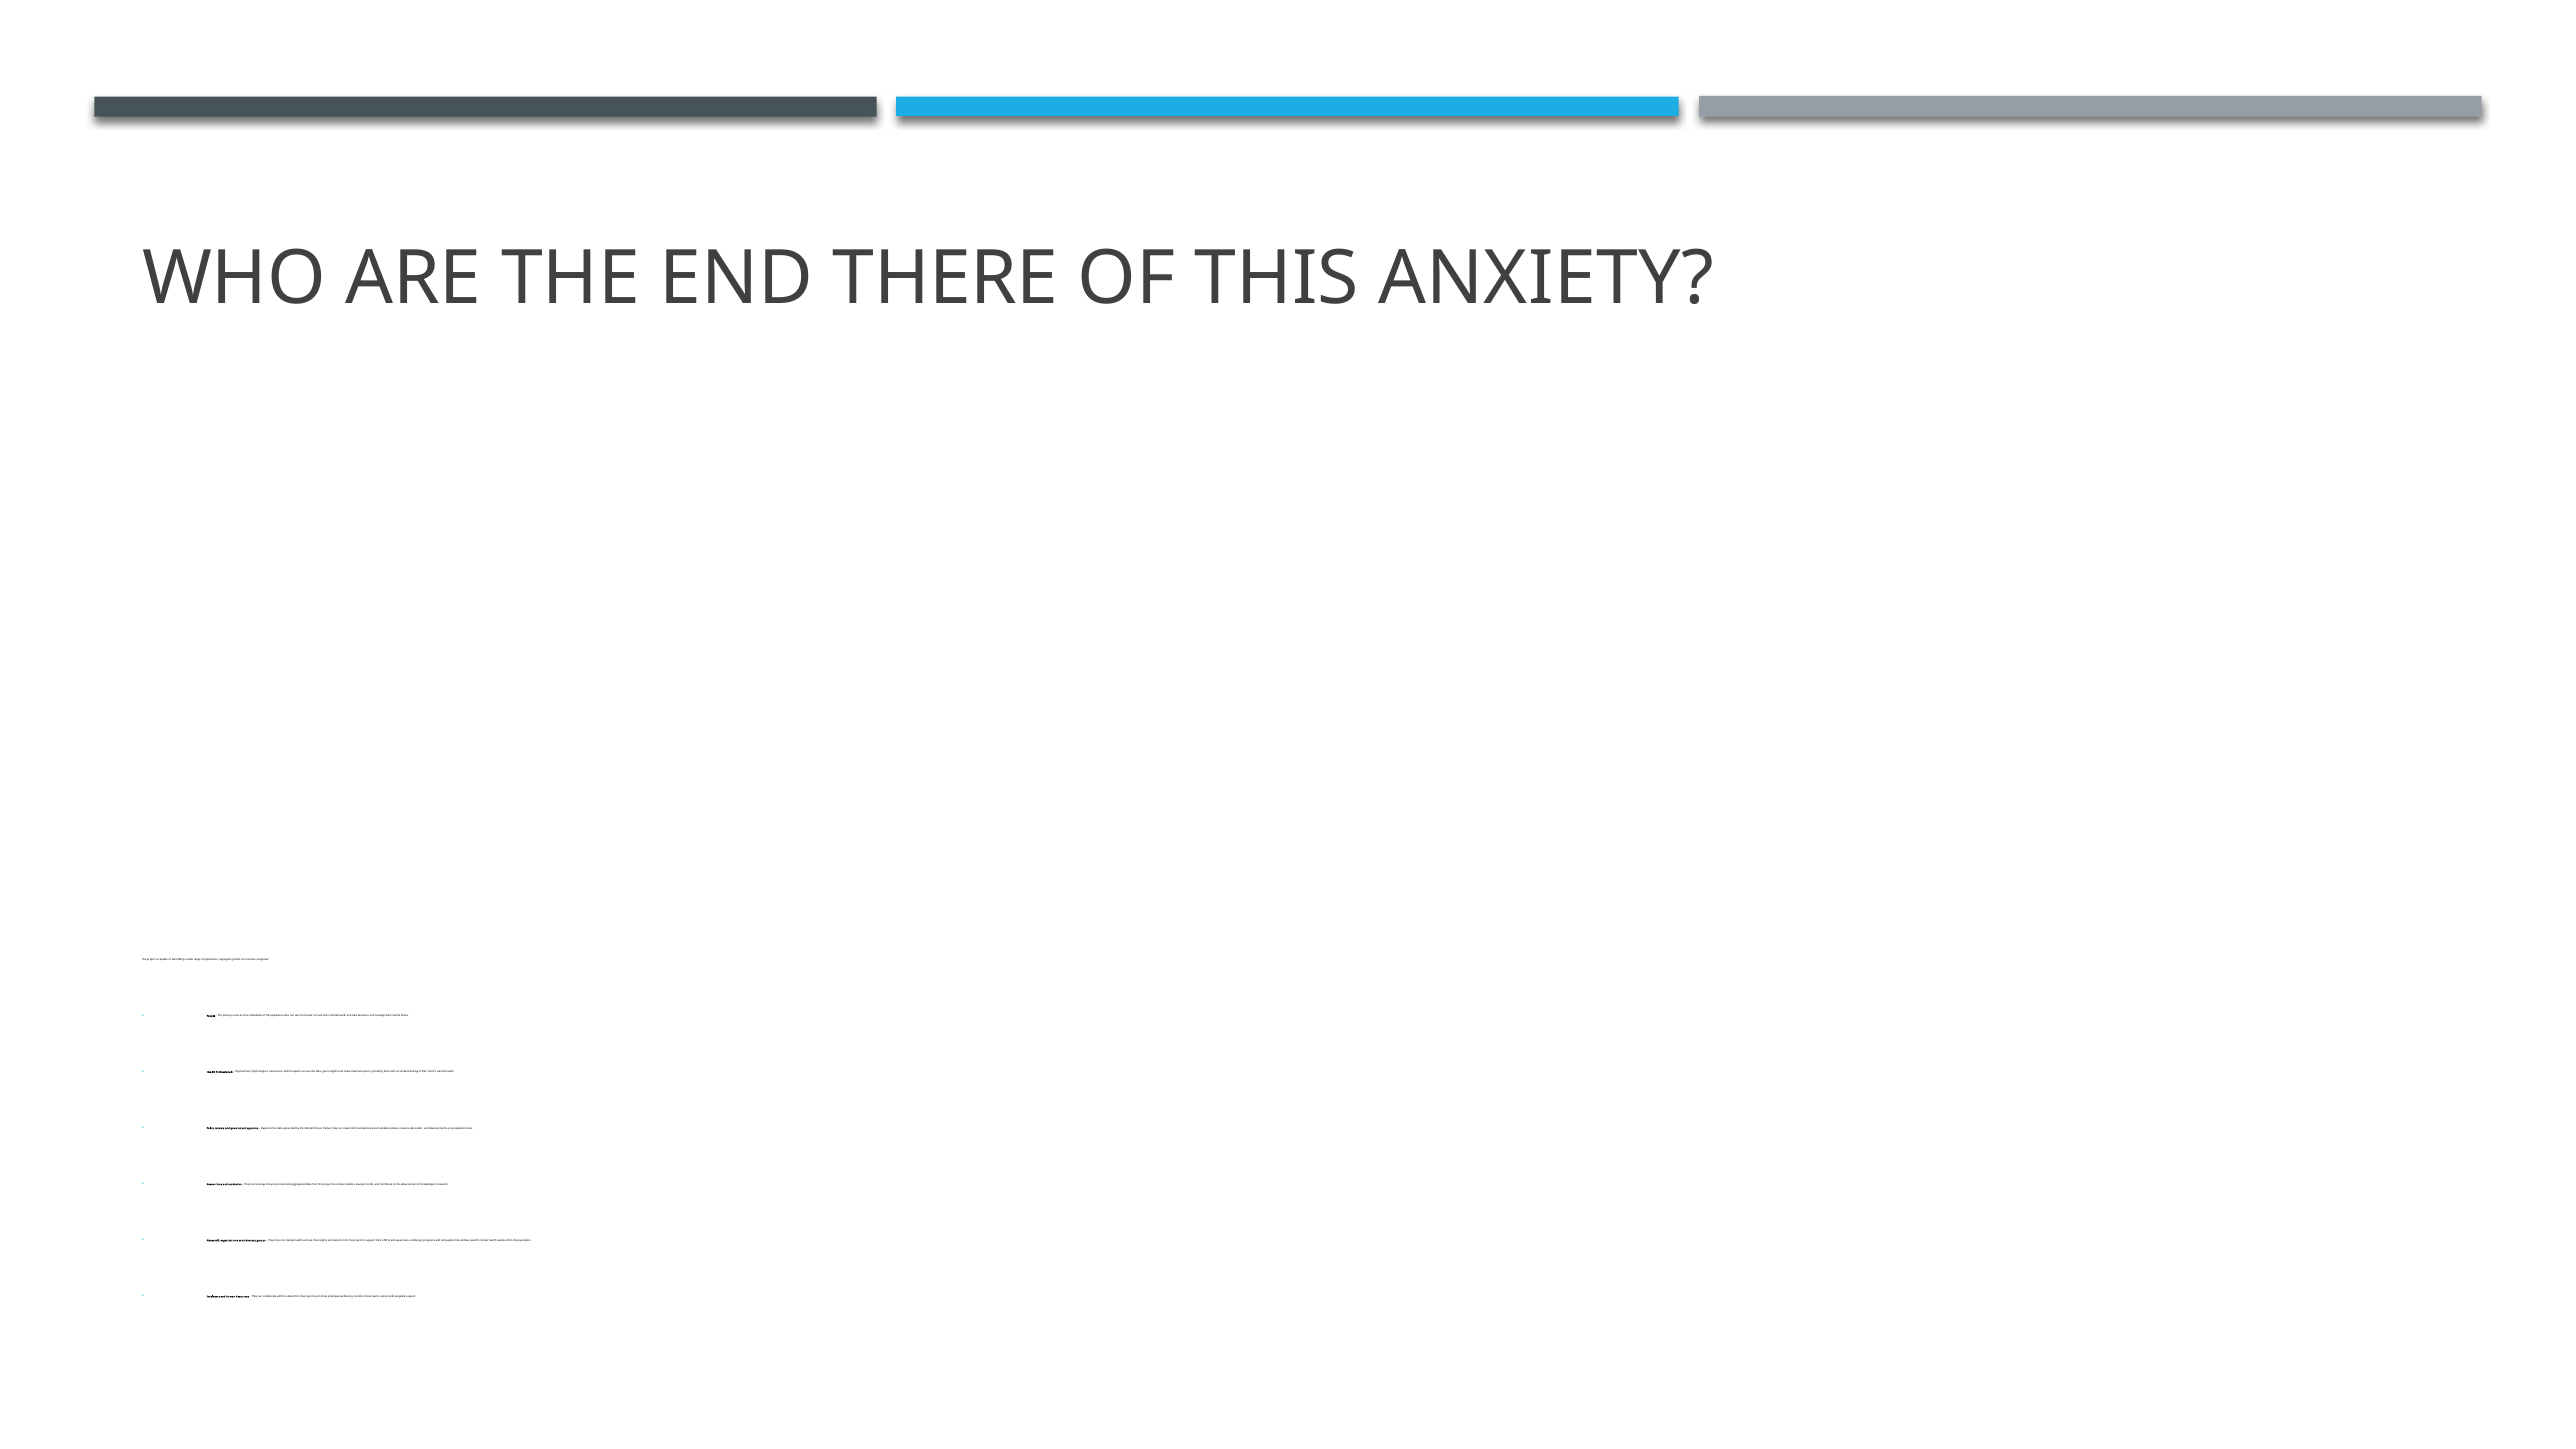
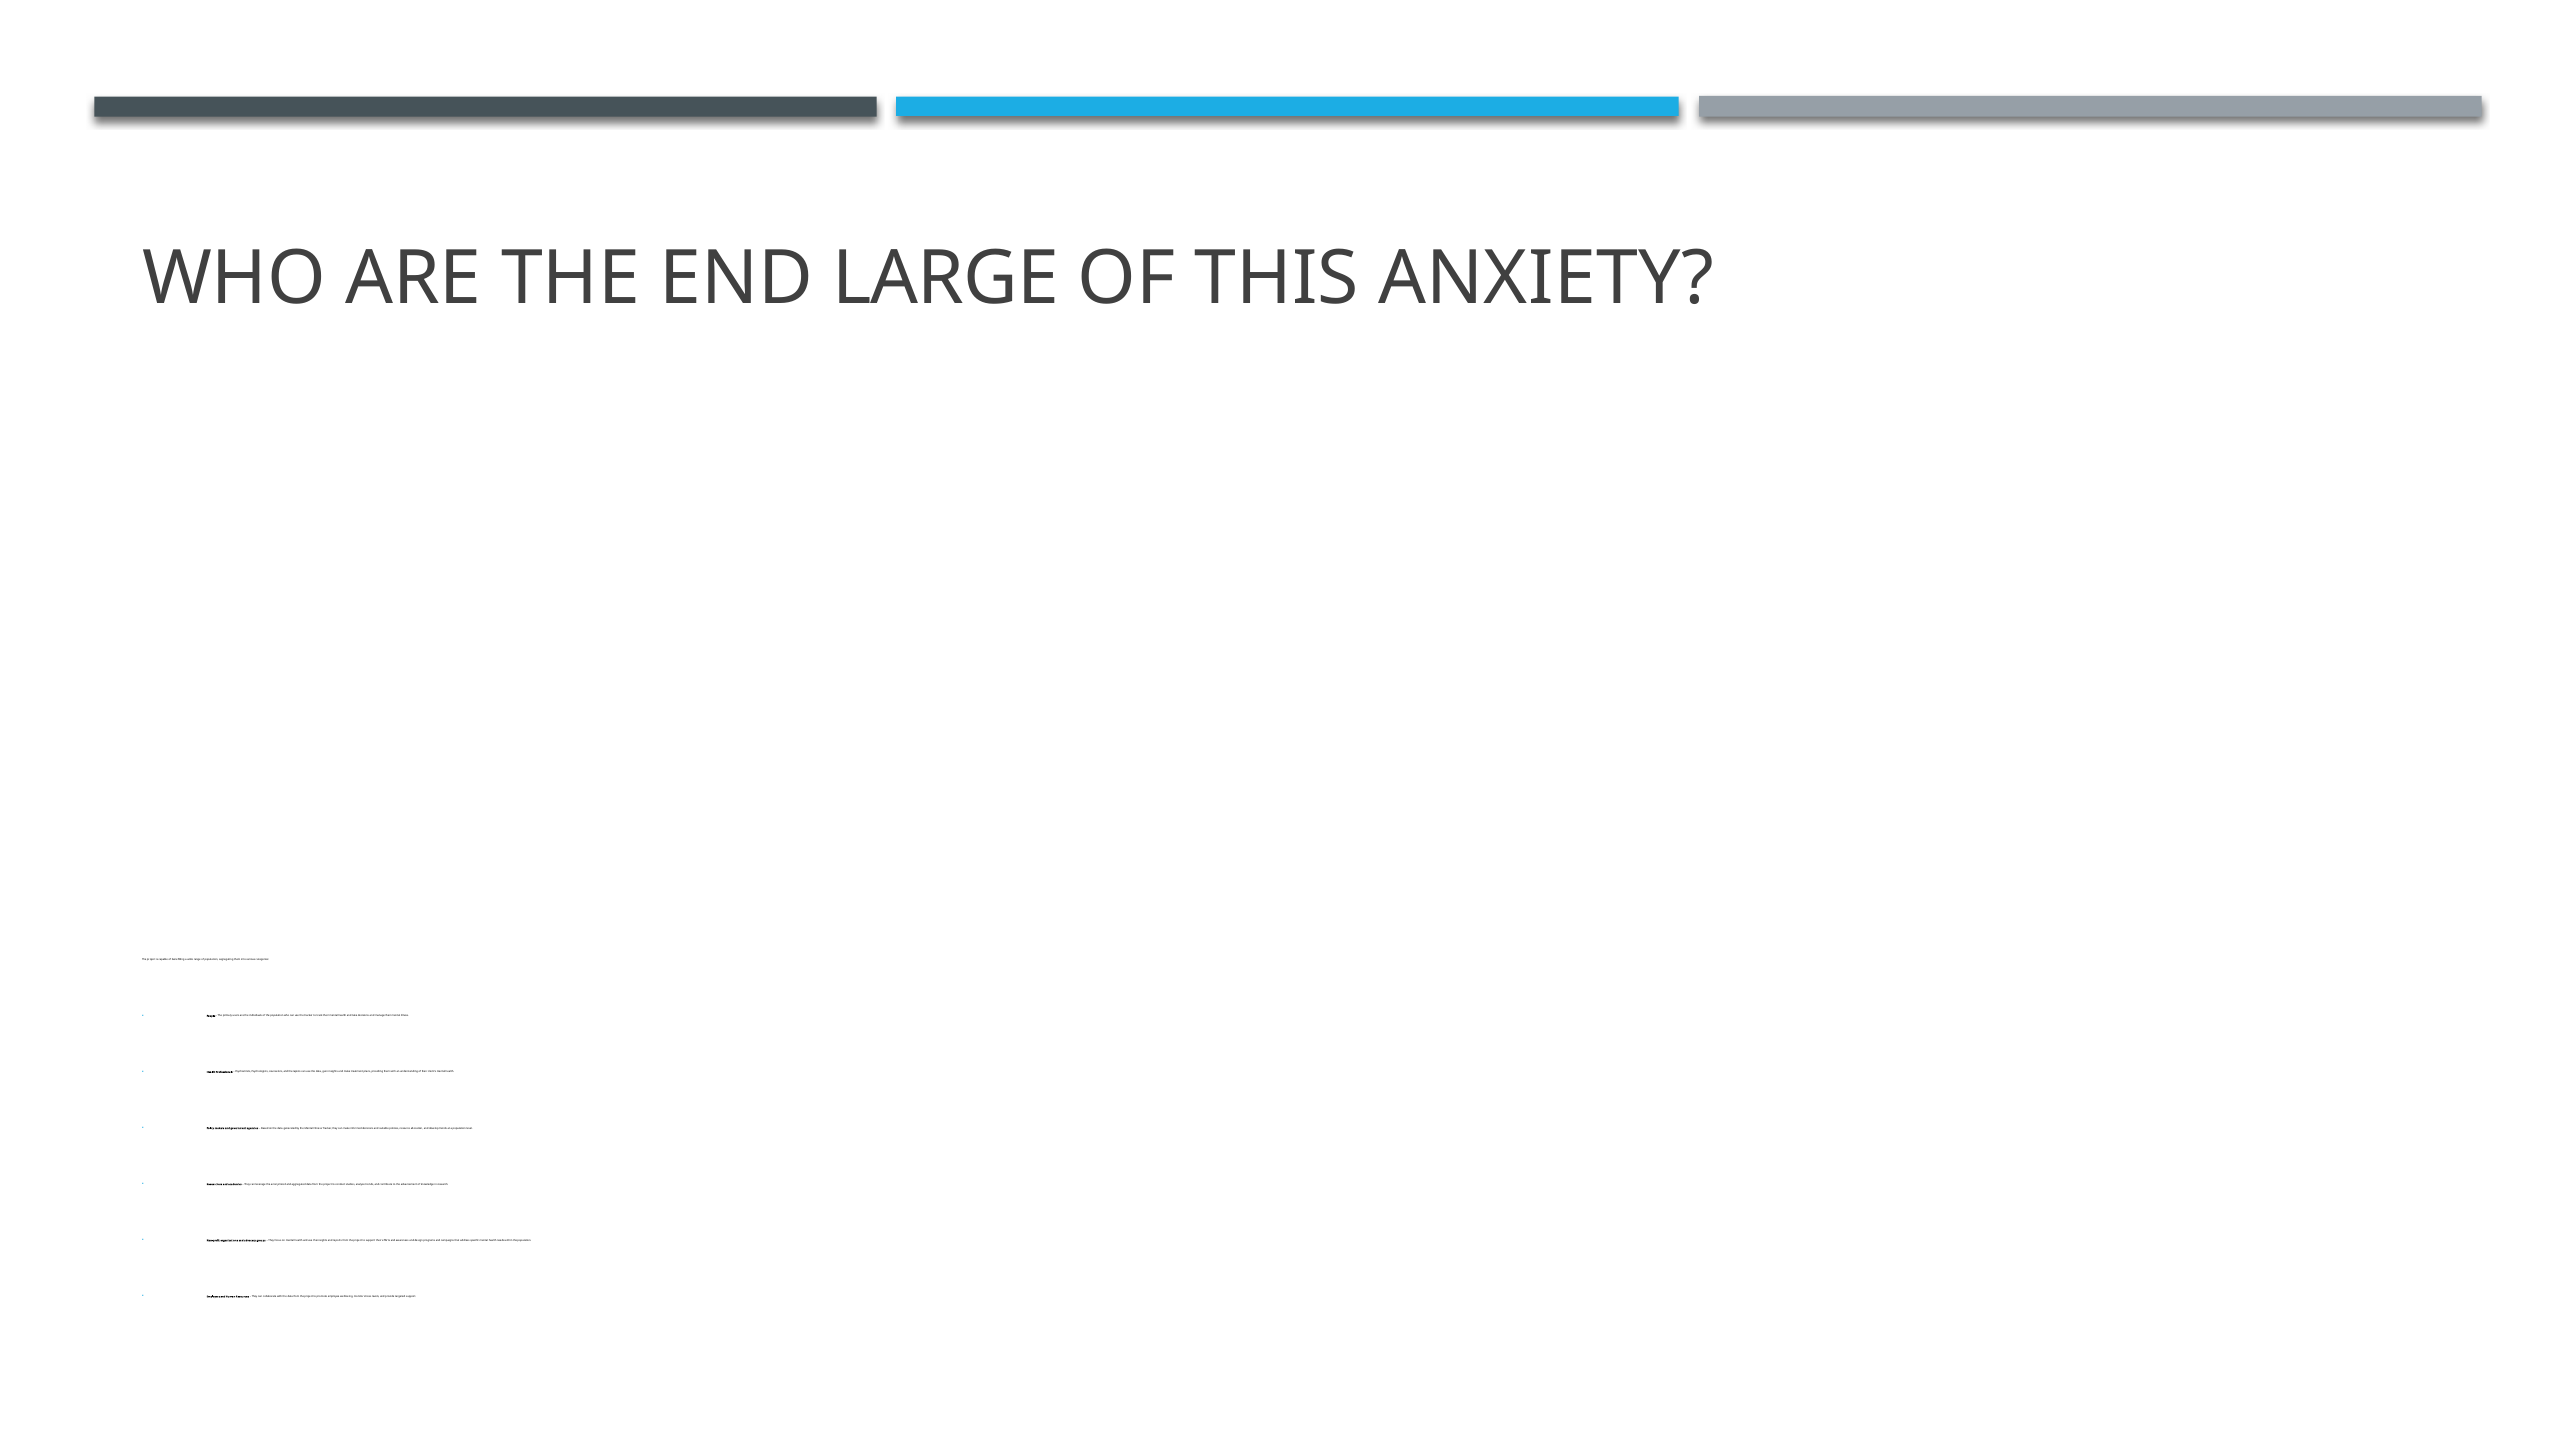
THERE: THERE -> LARGE (946, 279)
